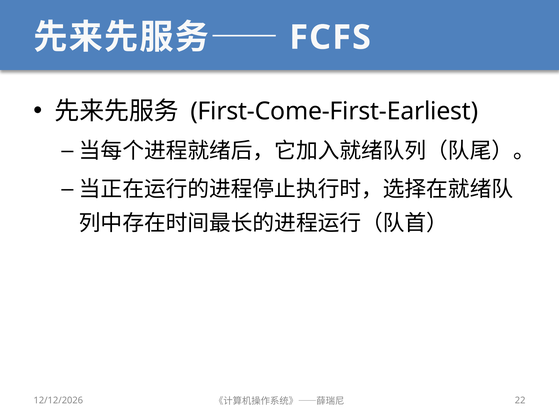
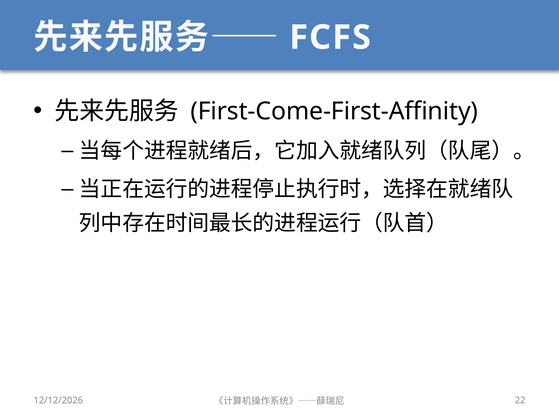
First-Come-First-Earliest: First-Come-First-Earliest -> First-Come-First-Affinity (334, 111)
